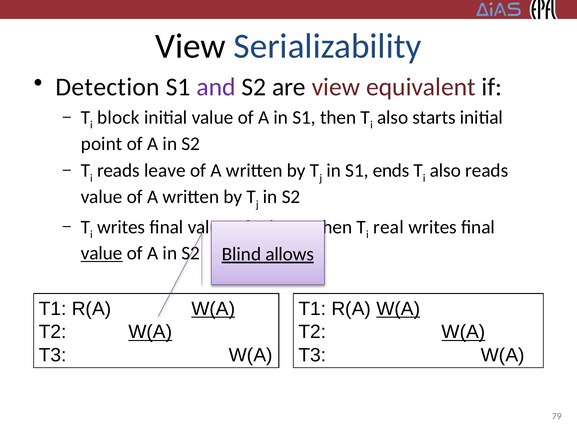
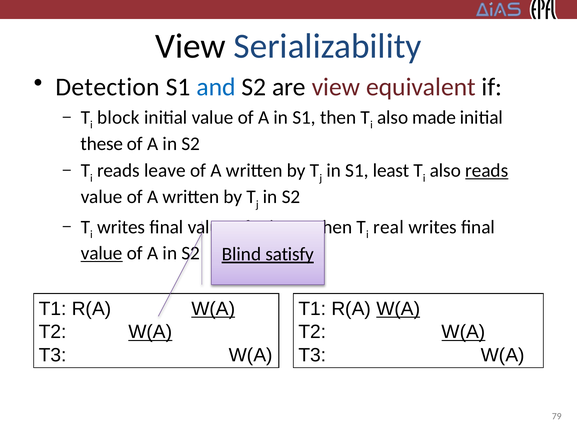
and colour: purple -> blue (216, 87)
starts: starts -> made (434, 117)
point: point -> these (102, 144)
ends: ends -> least (391, 170)
reads underline: none -> present (487, 170)
allows: allows -> satisfy (290, 254)
